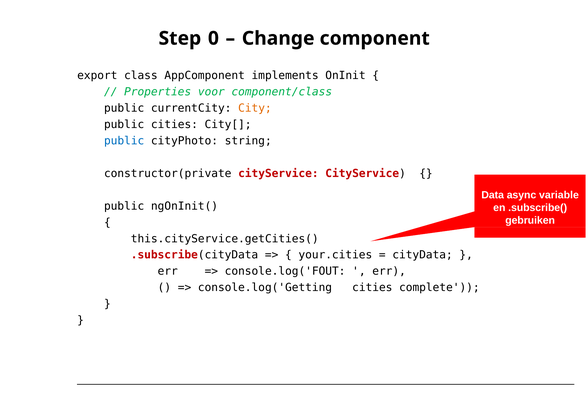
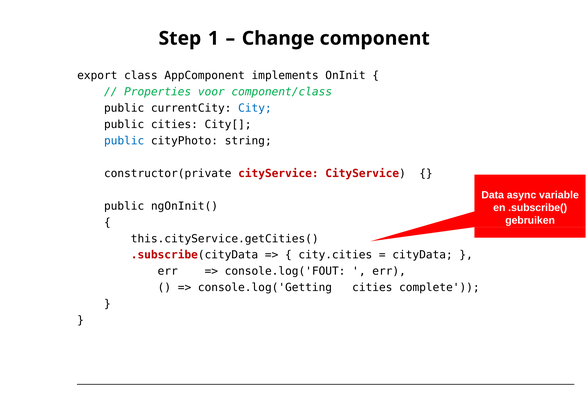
0: 0 -> 1 (213, 38)
City colour: orange -> blue (255, 108)
your.cities: your.cities -> city.cities (335, 255)
